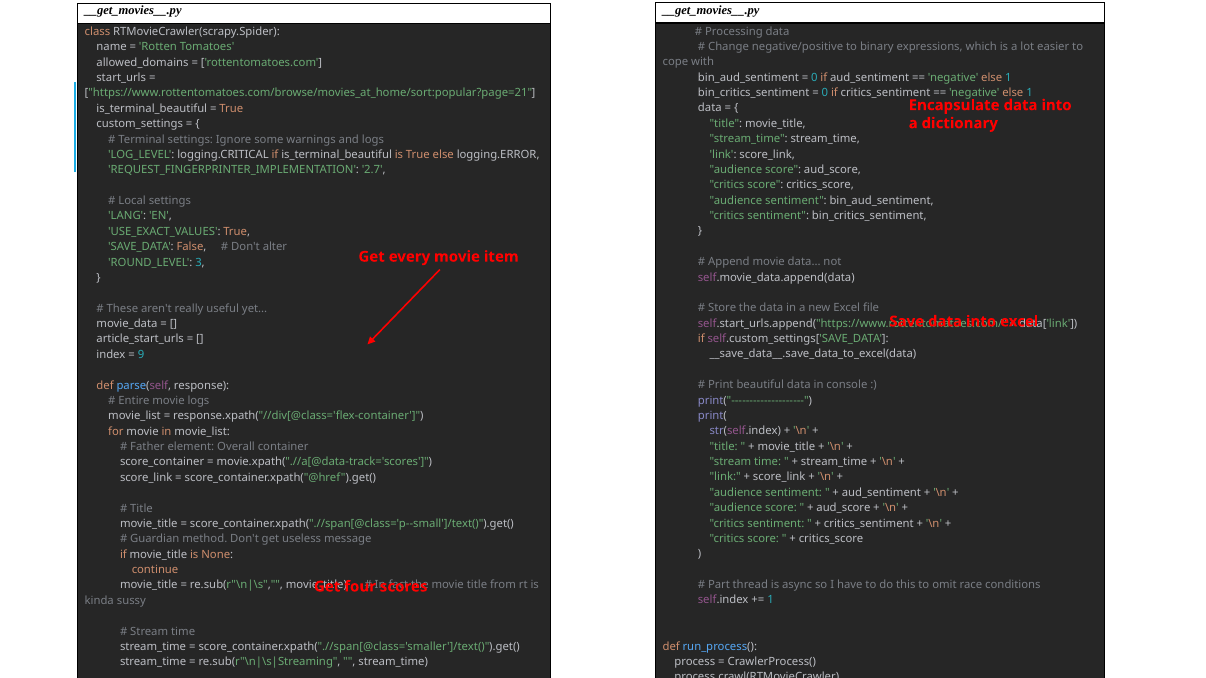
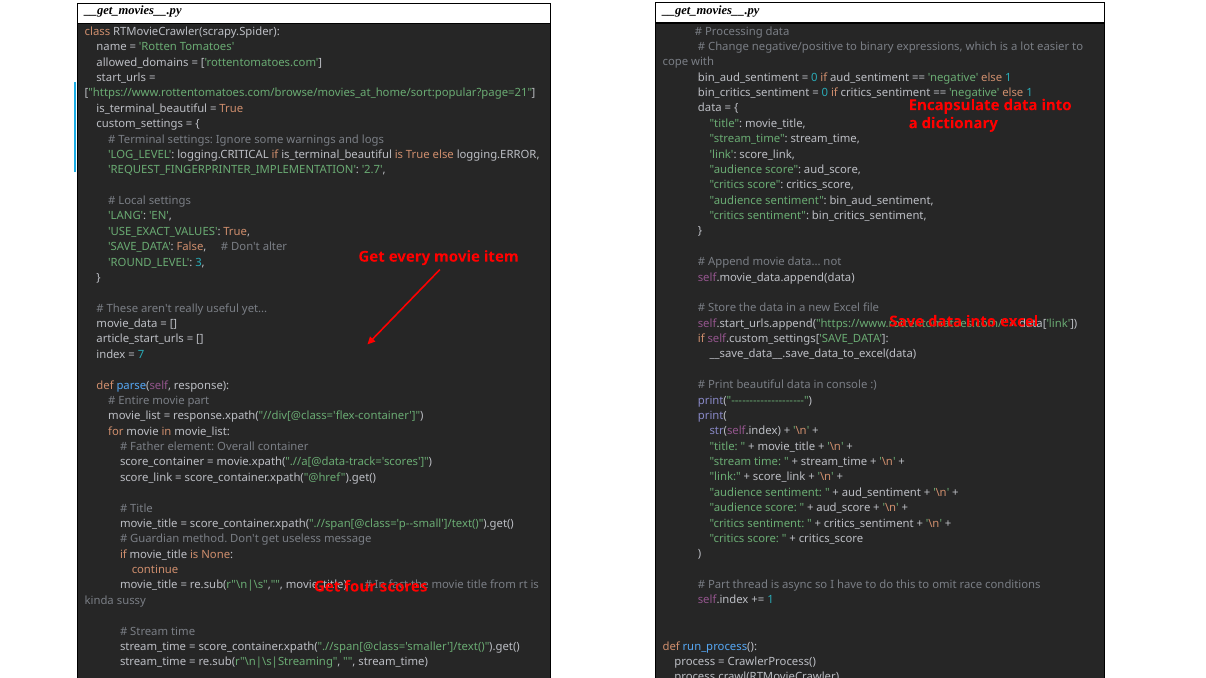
9: 9 -> 7 (141, 355)
movie logs: logs -> part (198, 401)
